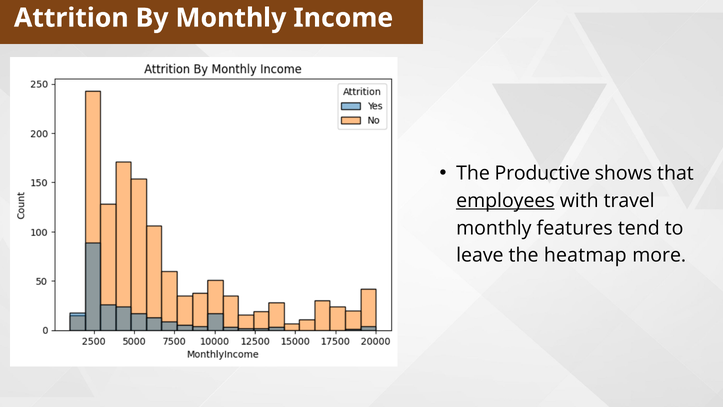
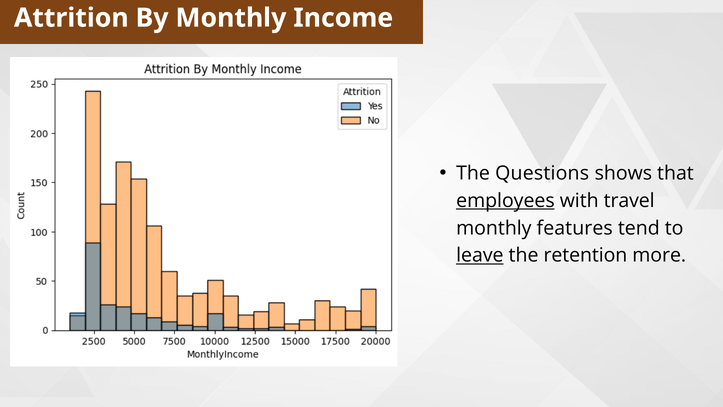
Productive: Productive -> Questions (542, 173)
leave underline: none -> present (480, 255)
heatmap: heatmap -> retention (585, 255)
